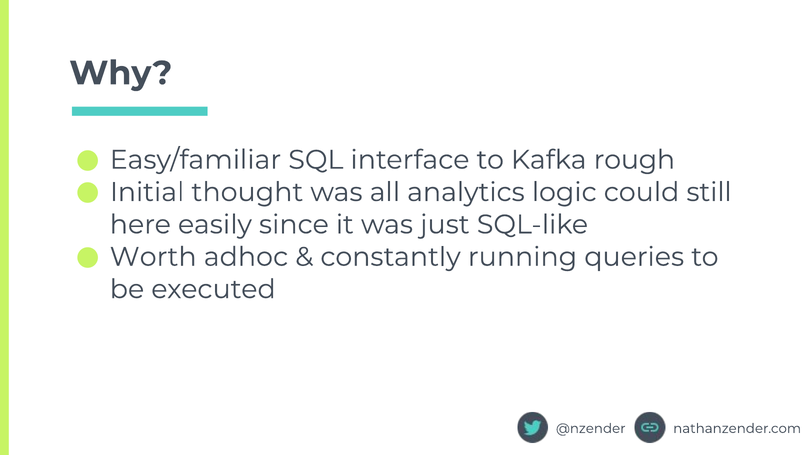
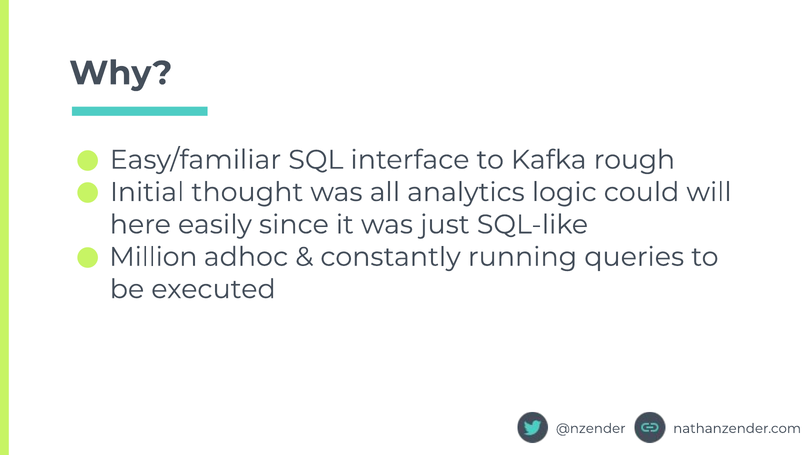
still: still -> will (709, 192)
Worth: Worth -> Million (153, 257)
